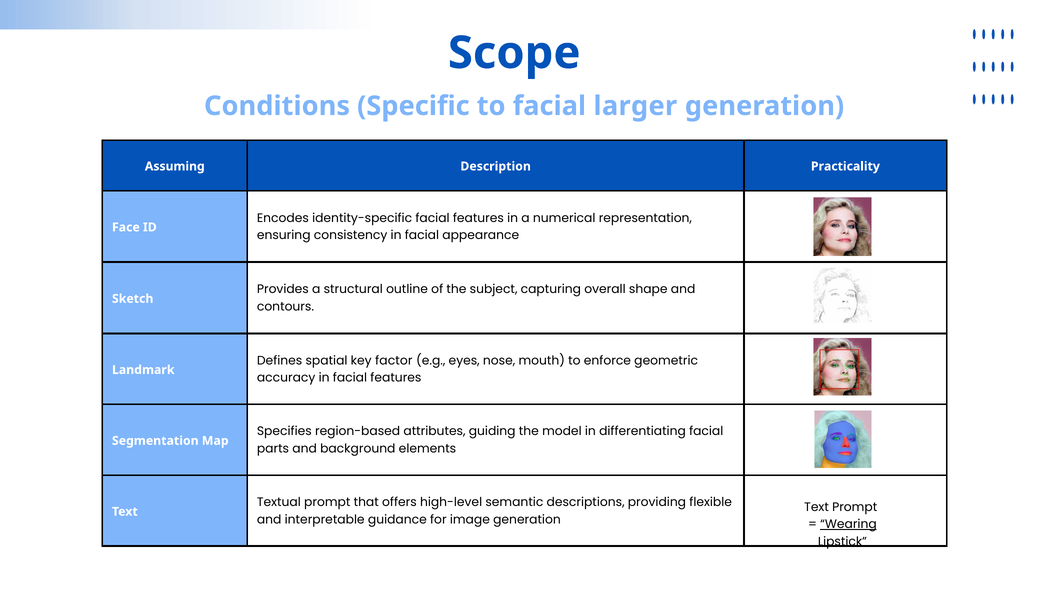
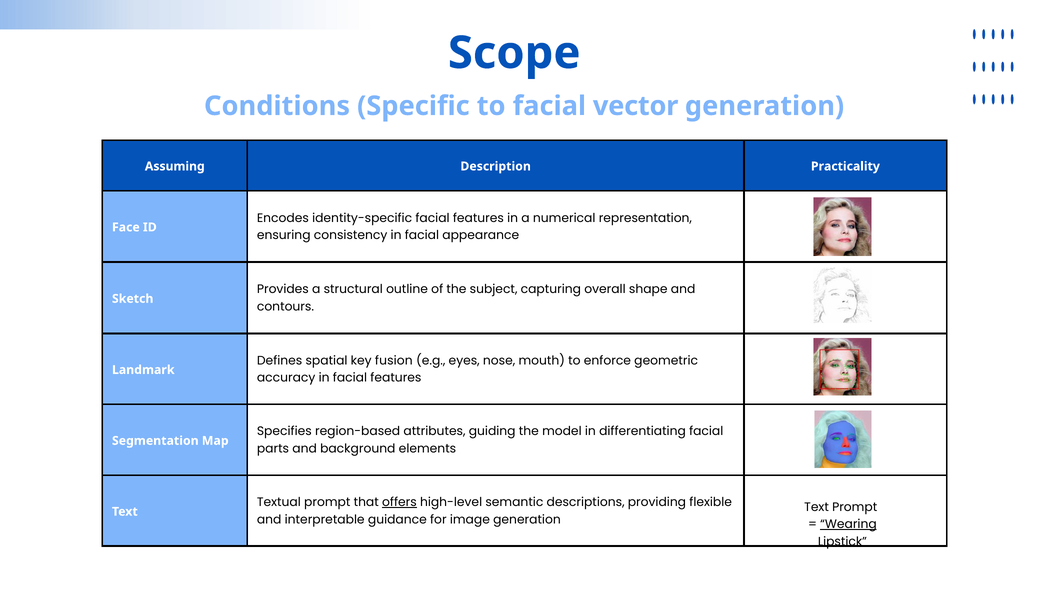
larger: larger -> vector (636, 106)
factor: factor -> fusion (394, 361)
offers underline: none -> present (399, 502)
